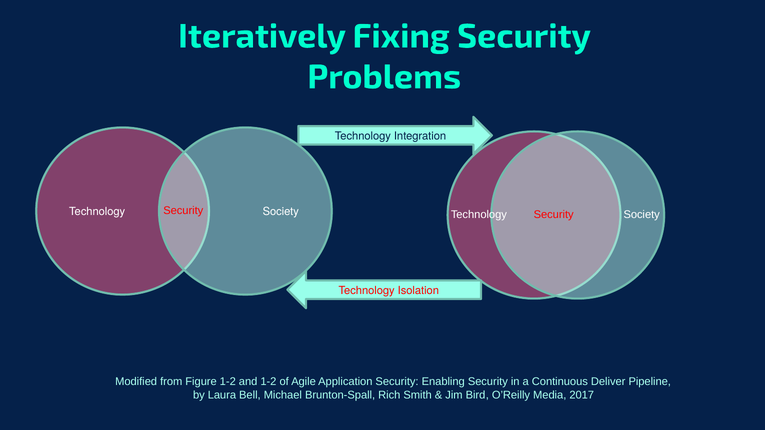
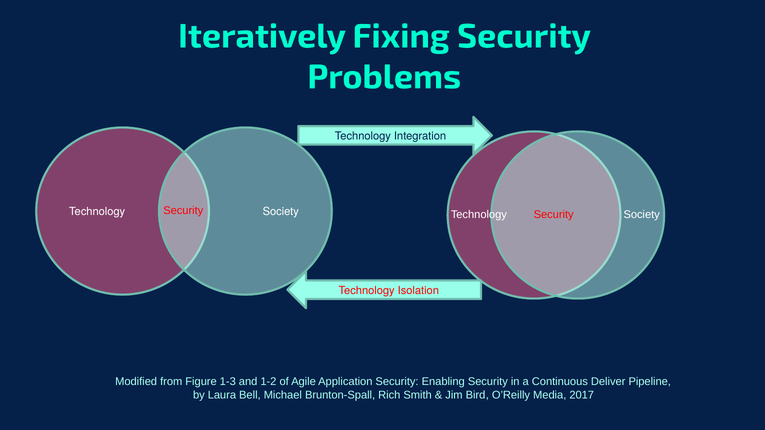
Figure 1-2: 1-2 -> 1-3 (228, 382)
